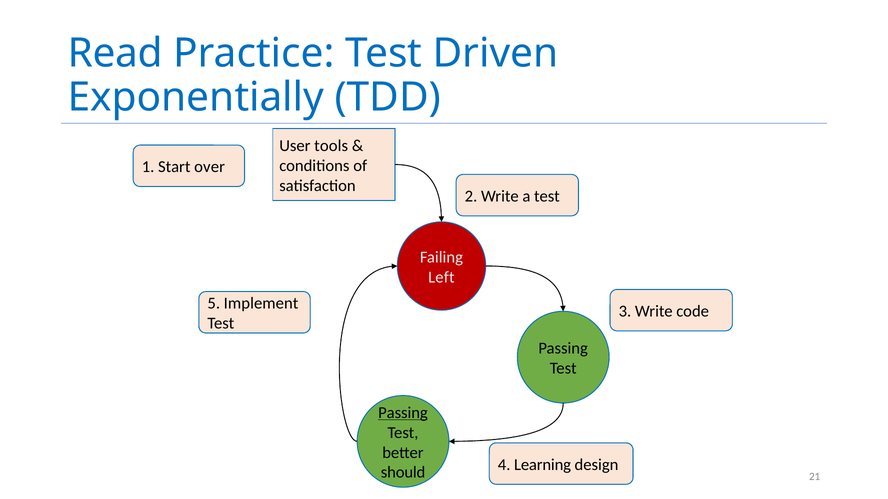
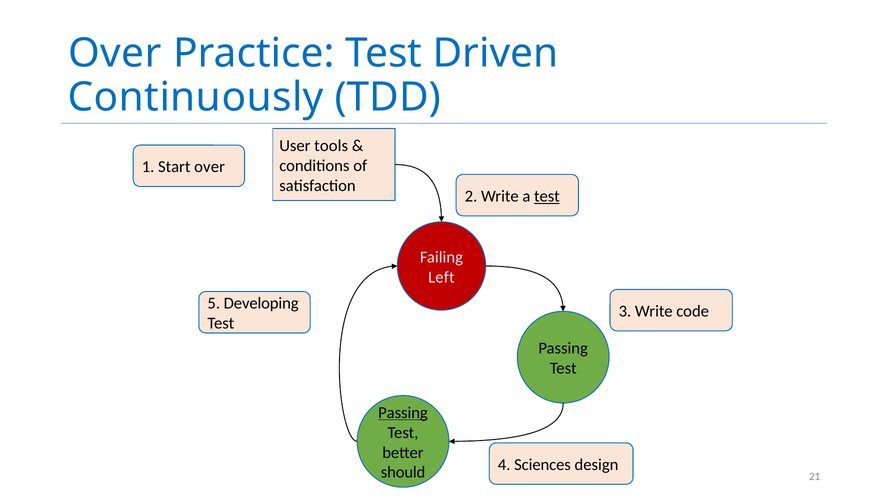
Read: Read -> Over (115, 54)
Exponentially: Exponentially -> Continuously (196, 98)
test underline: none -> present (547, 196)
Implement: Implement -> Developing (261, 304)
Learning: Learning -> Sciences (543, 465)
